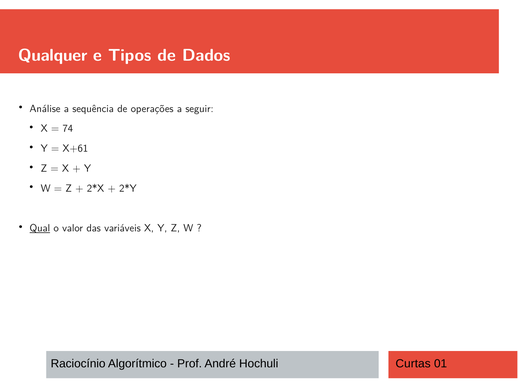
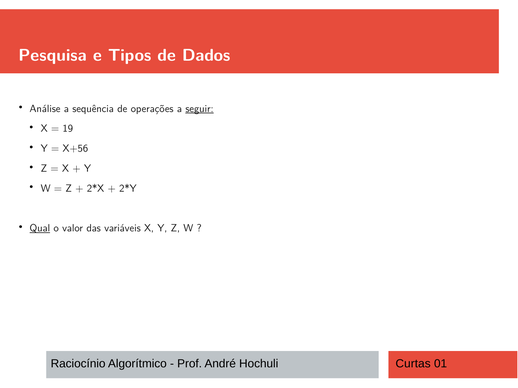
Qualquer: Qualquer -> Pesquisa (53, 55)
seguir underline: none -> present (199, 109)
74: 74 -> 19 (68, 129)
X+61: X+61 -> X+56 (75, 149)
